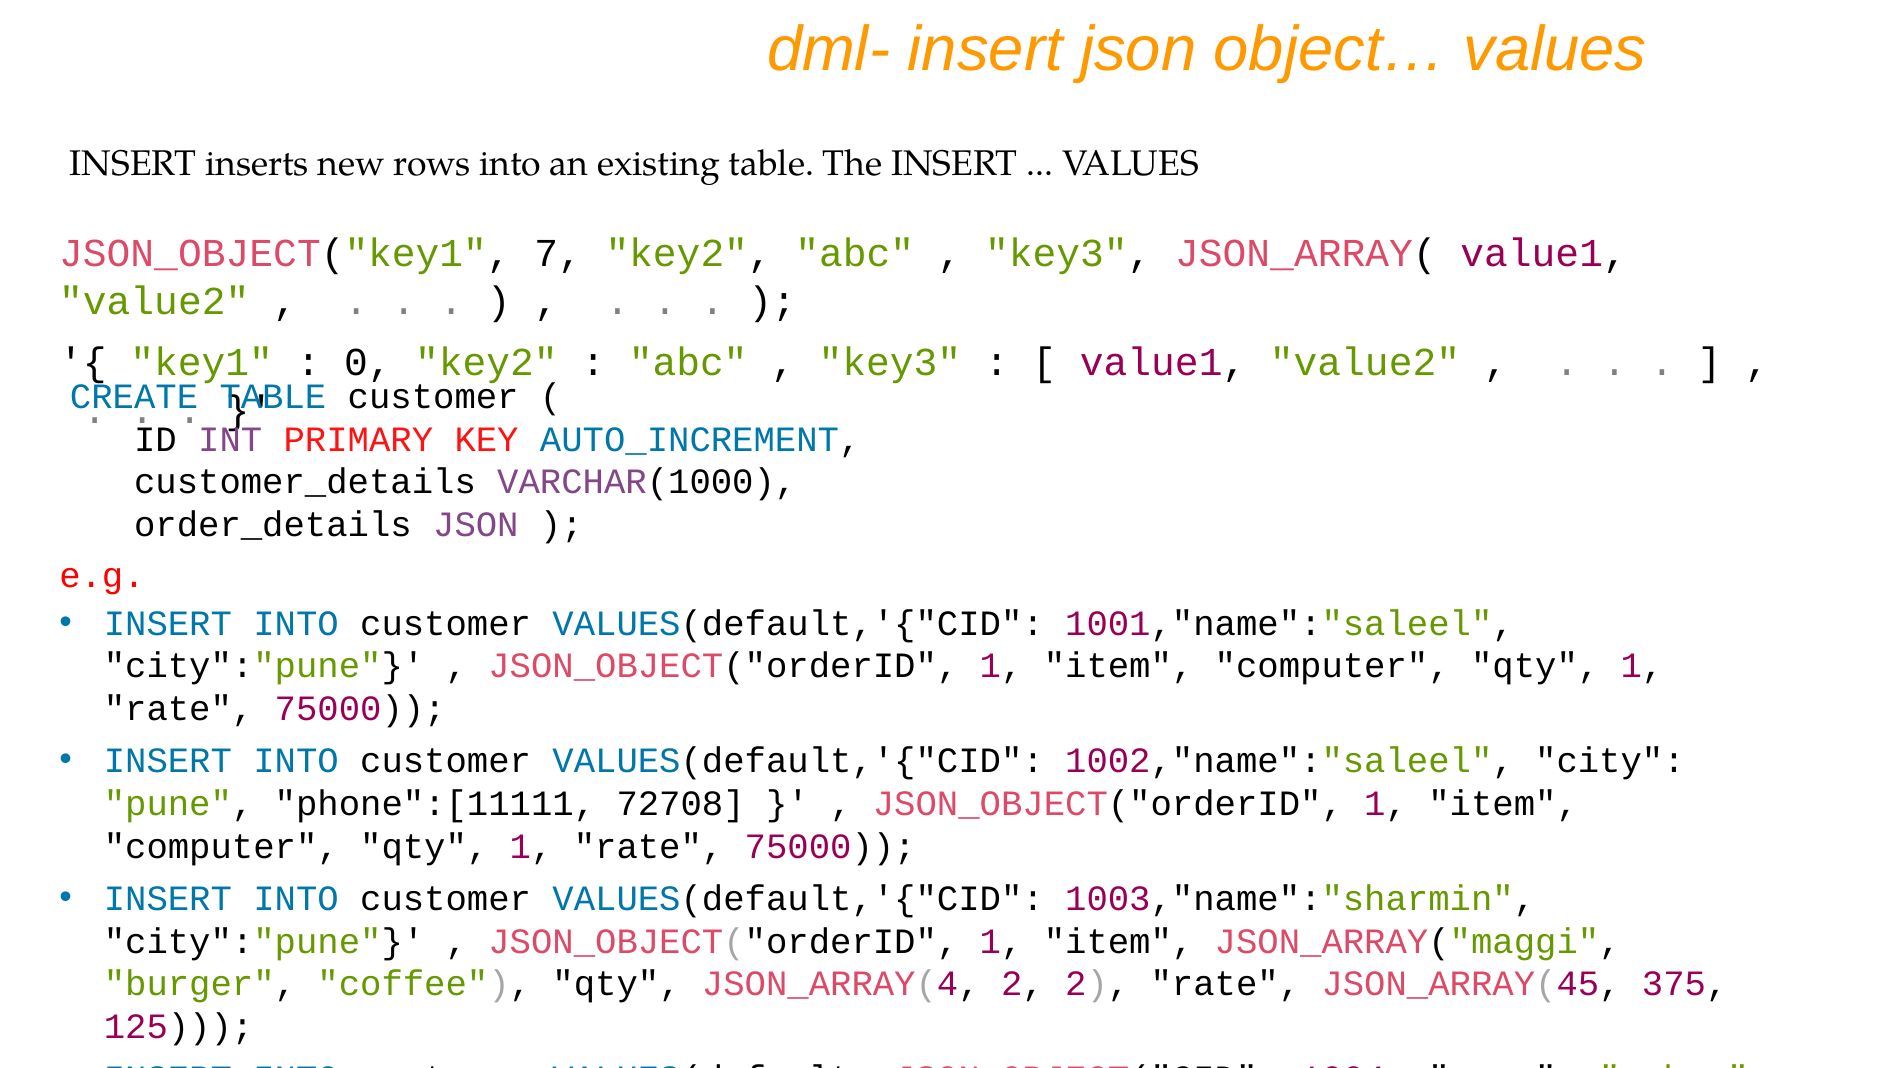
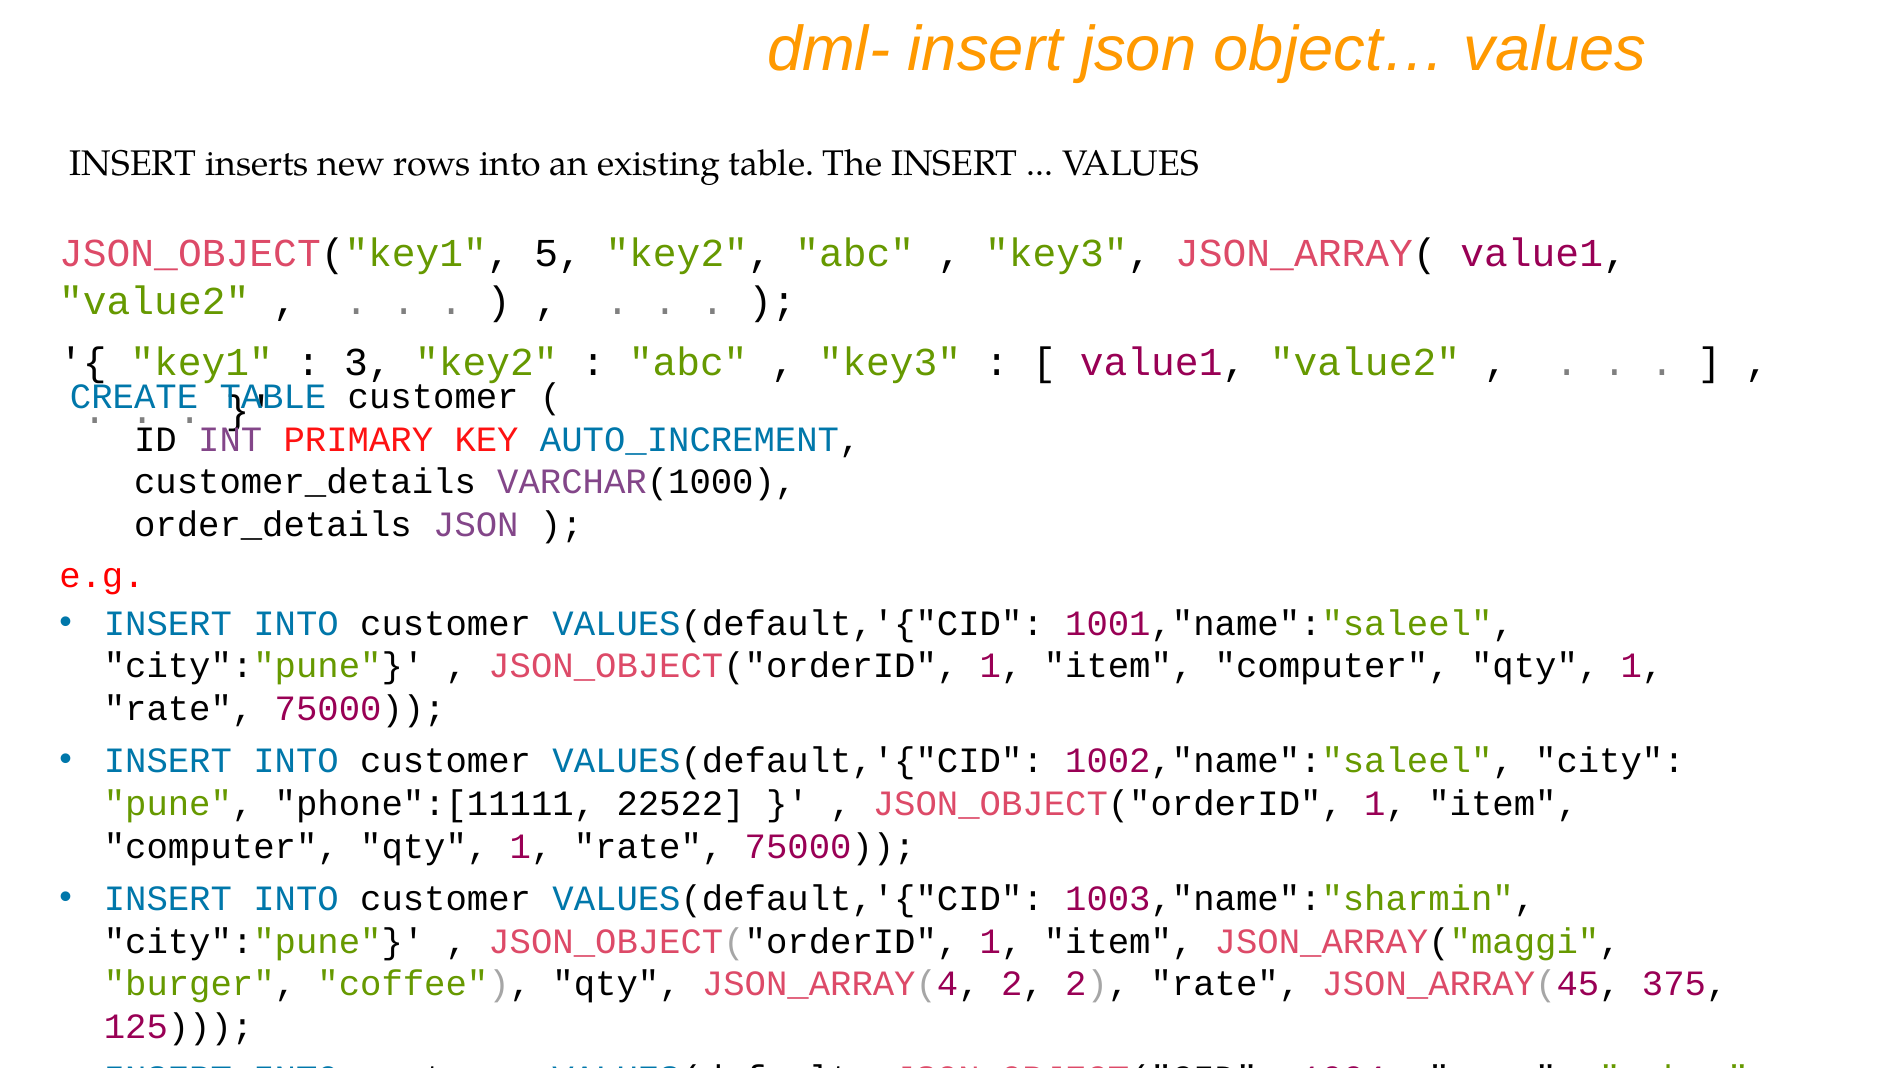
7: 7 -> 5 (558, 254)
0: 0 -> 3 (368, 363)
72708: 72708 -> 22522 (681, 804)
